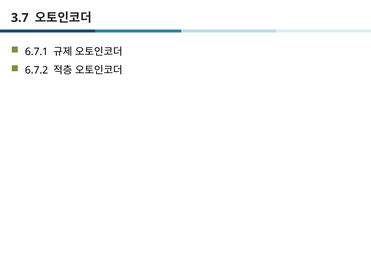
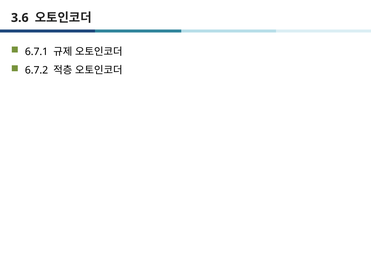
3.7: 3.7 -> 3.6 (20, 18)
